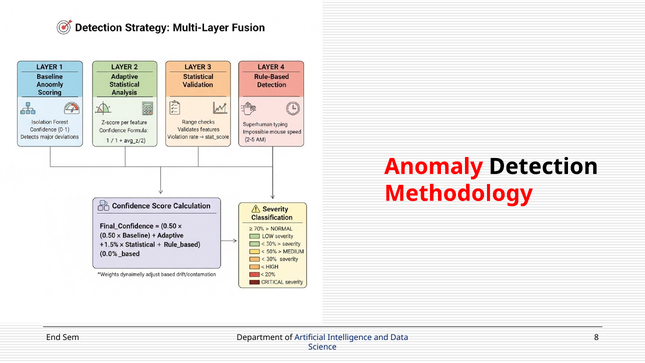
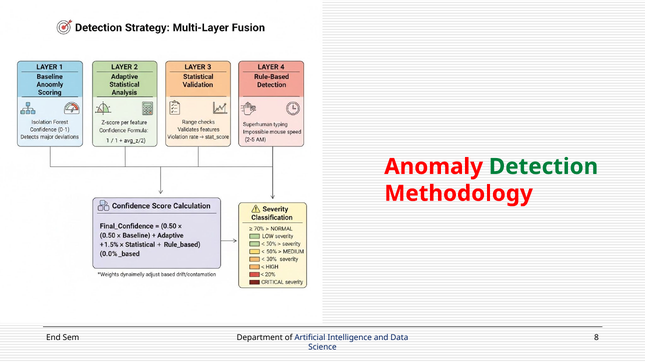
Detection colour: black -> green (544, 167)
